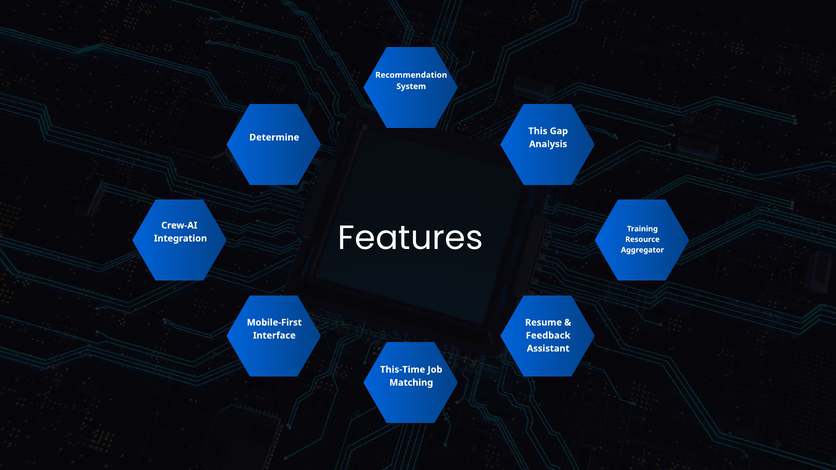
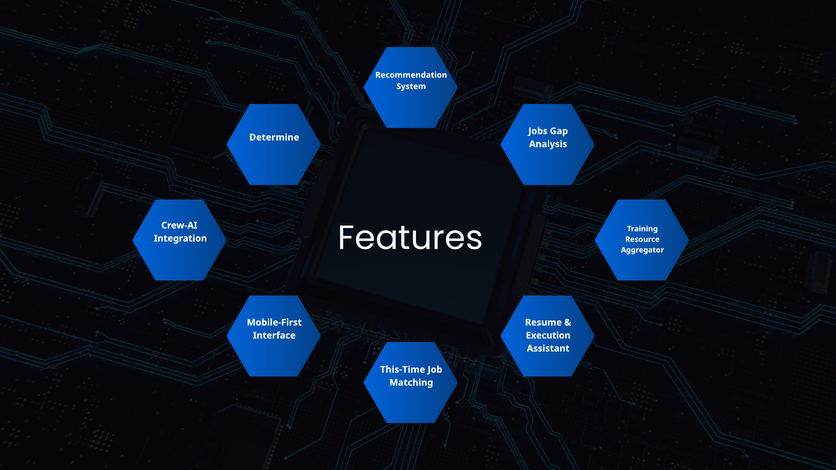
This: This -> Jobs (538, 131)
Feedback: Feedback -> Execution (548, 336)
